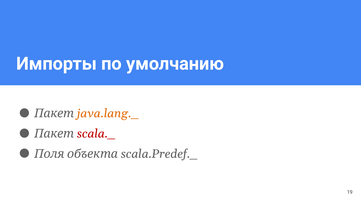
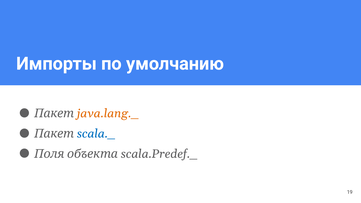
scala._ colour: red -> blue (96, 134)
